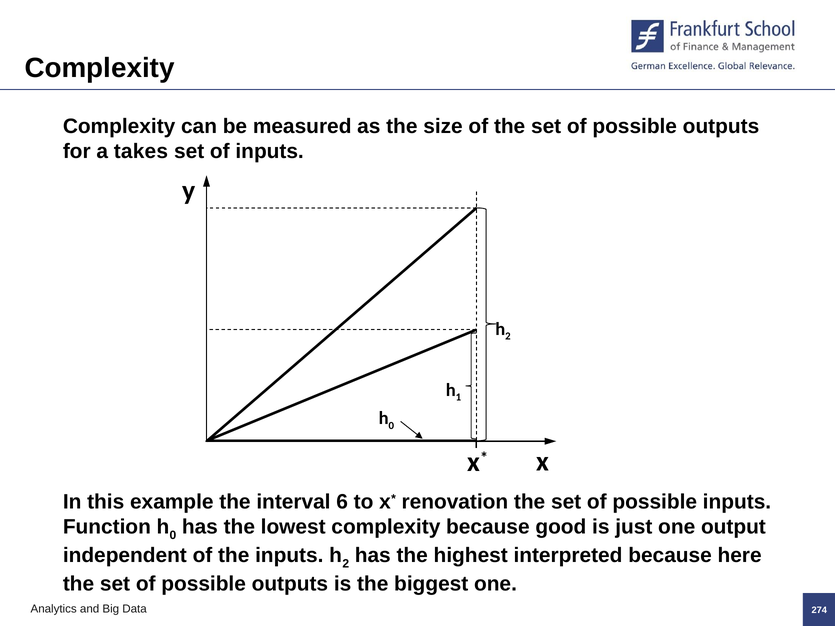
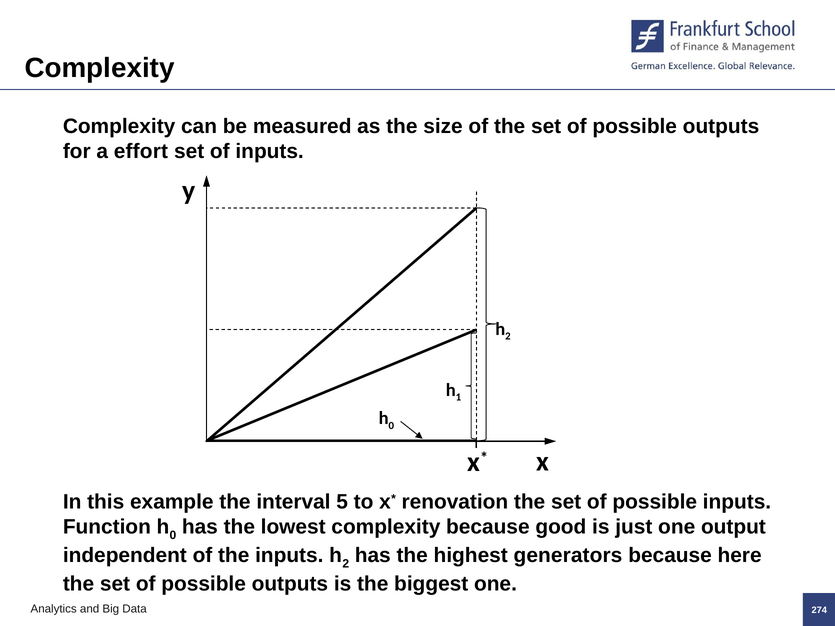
takes: takes -> effort (141, 151)
6: 6 -> 5 (342, 502)
interpreted: interpreted -> generators (568, 556)
